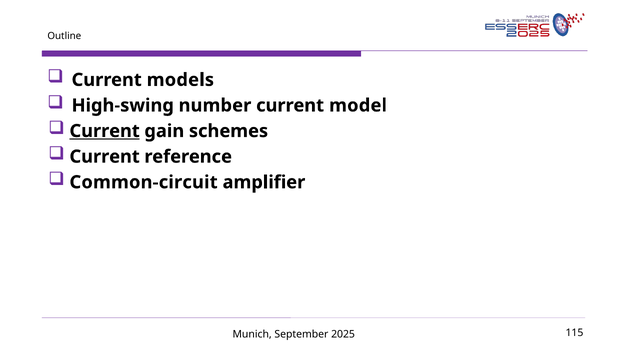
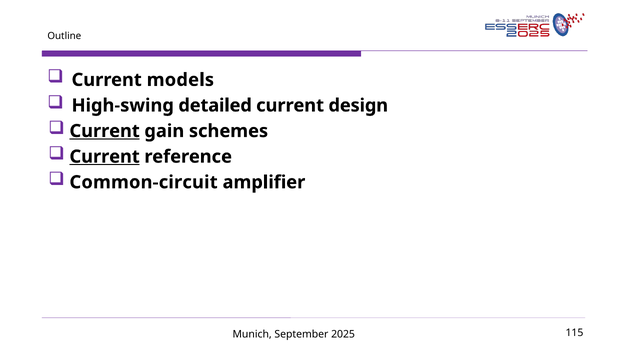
number: number -> detailed (215, 105)
model: model -> design (358, 105)
Current underline: none -> present (105, 157)
